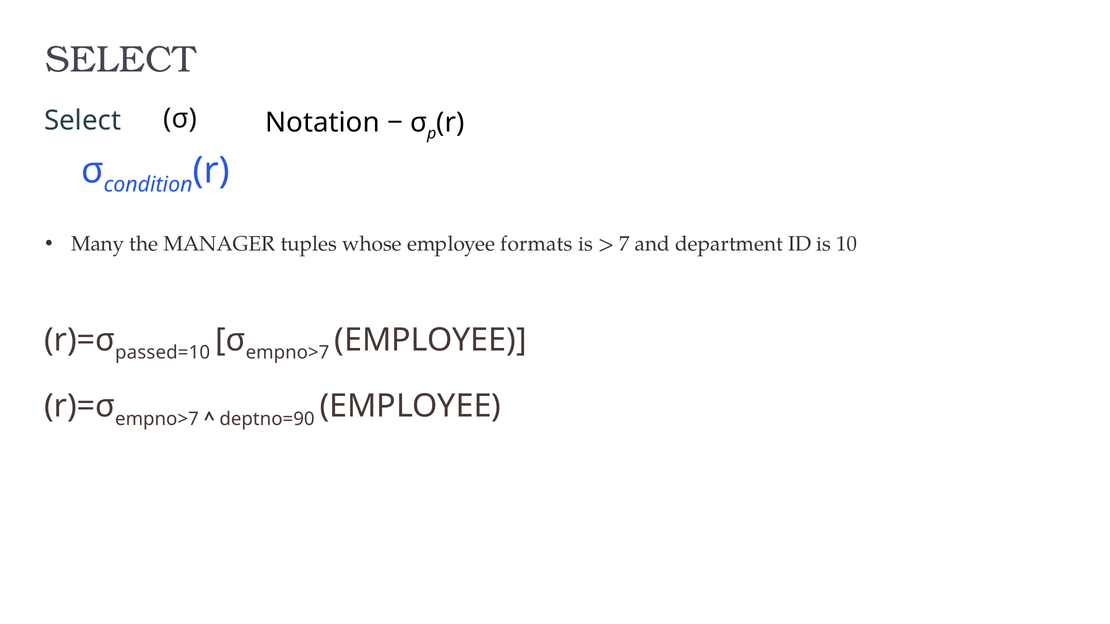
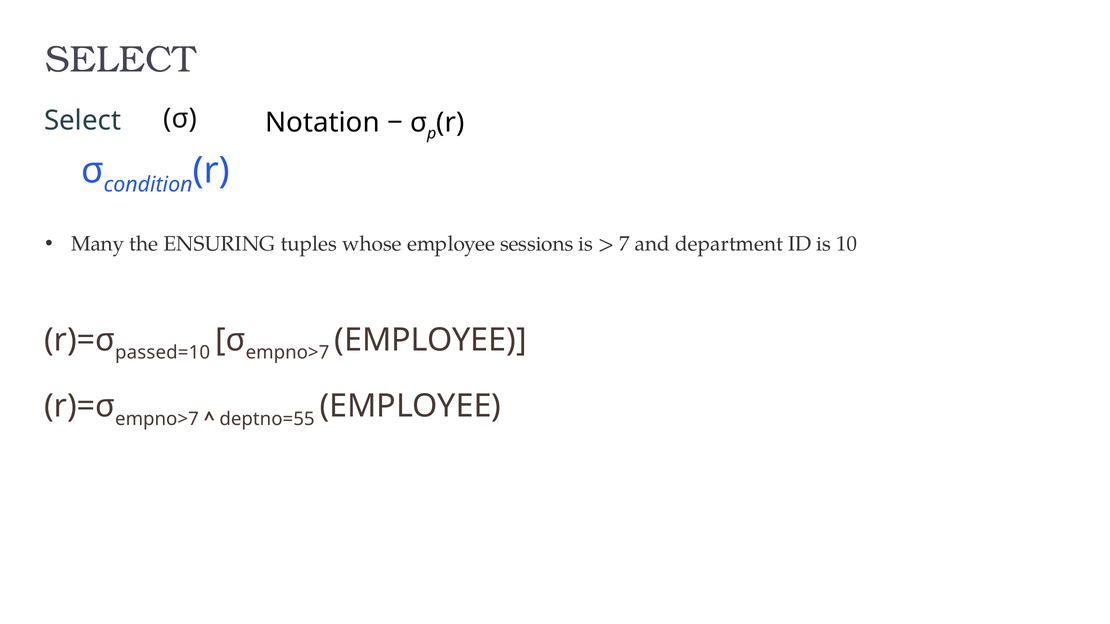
MANAGER: MANAGER -> ENSURING (219, 244)
formats: formats -> sessions (537, 244)
deptno=90: deptno=90 -> deptno=55 (267, 419)
